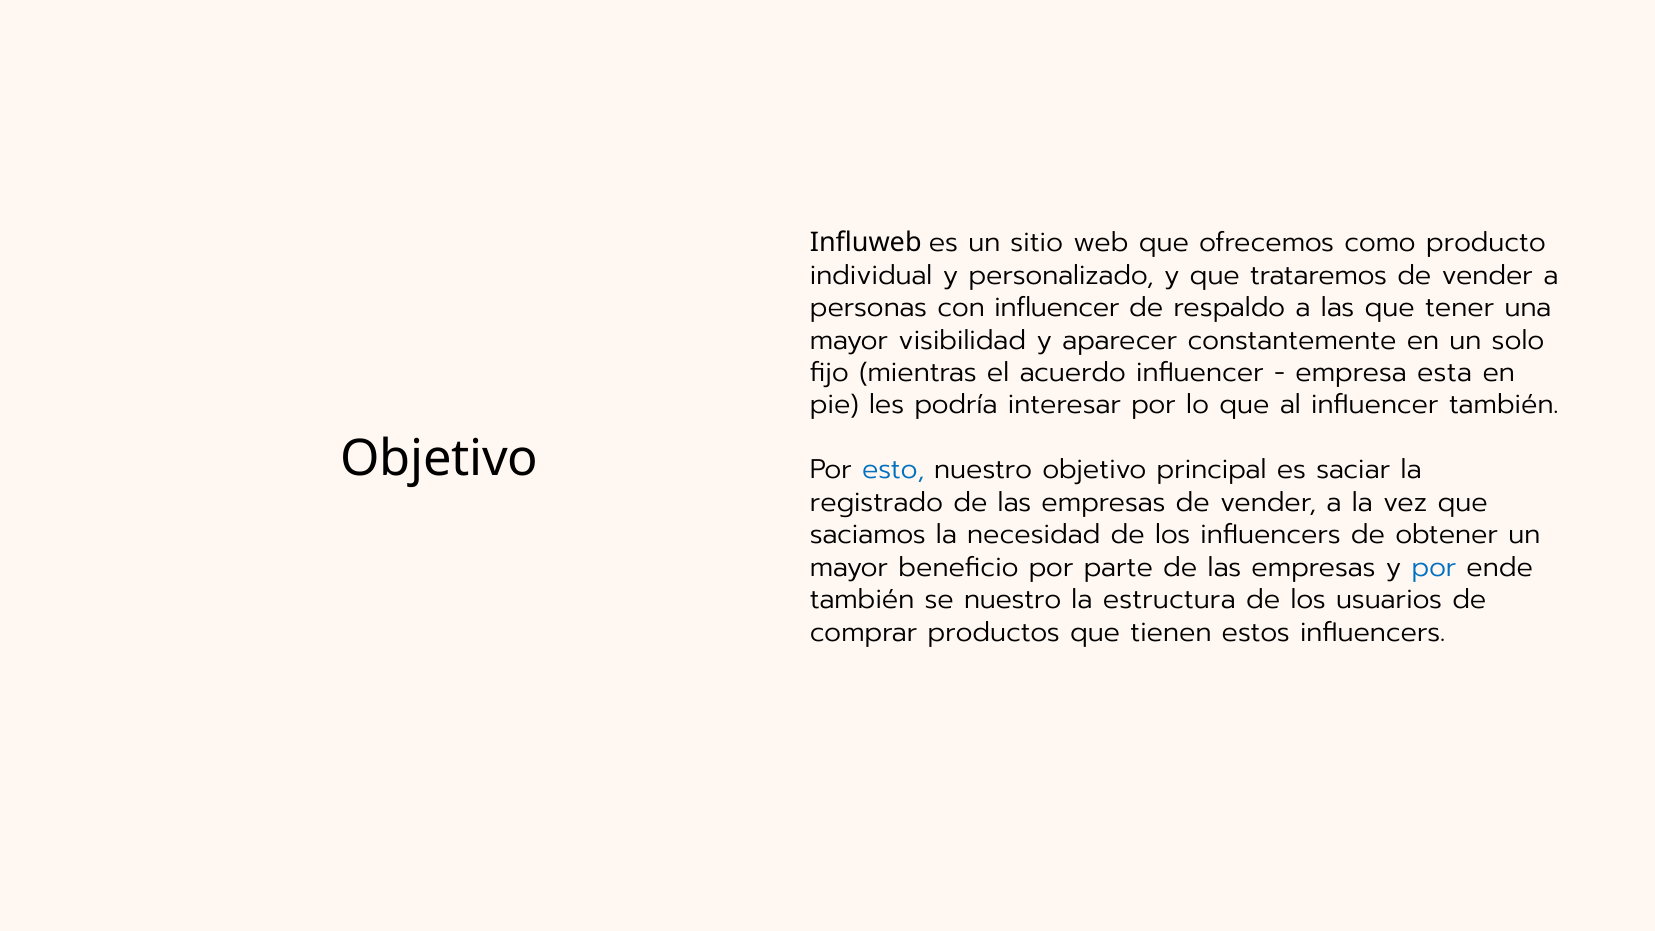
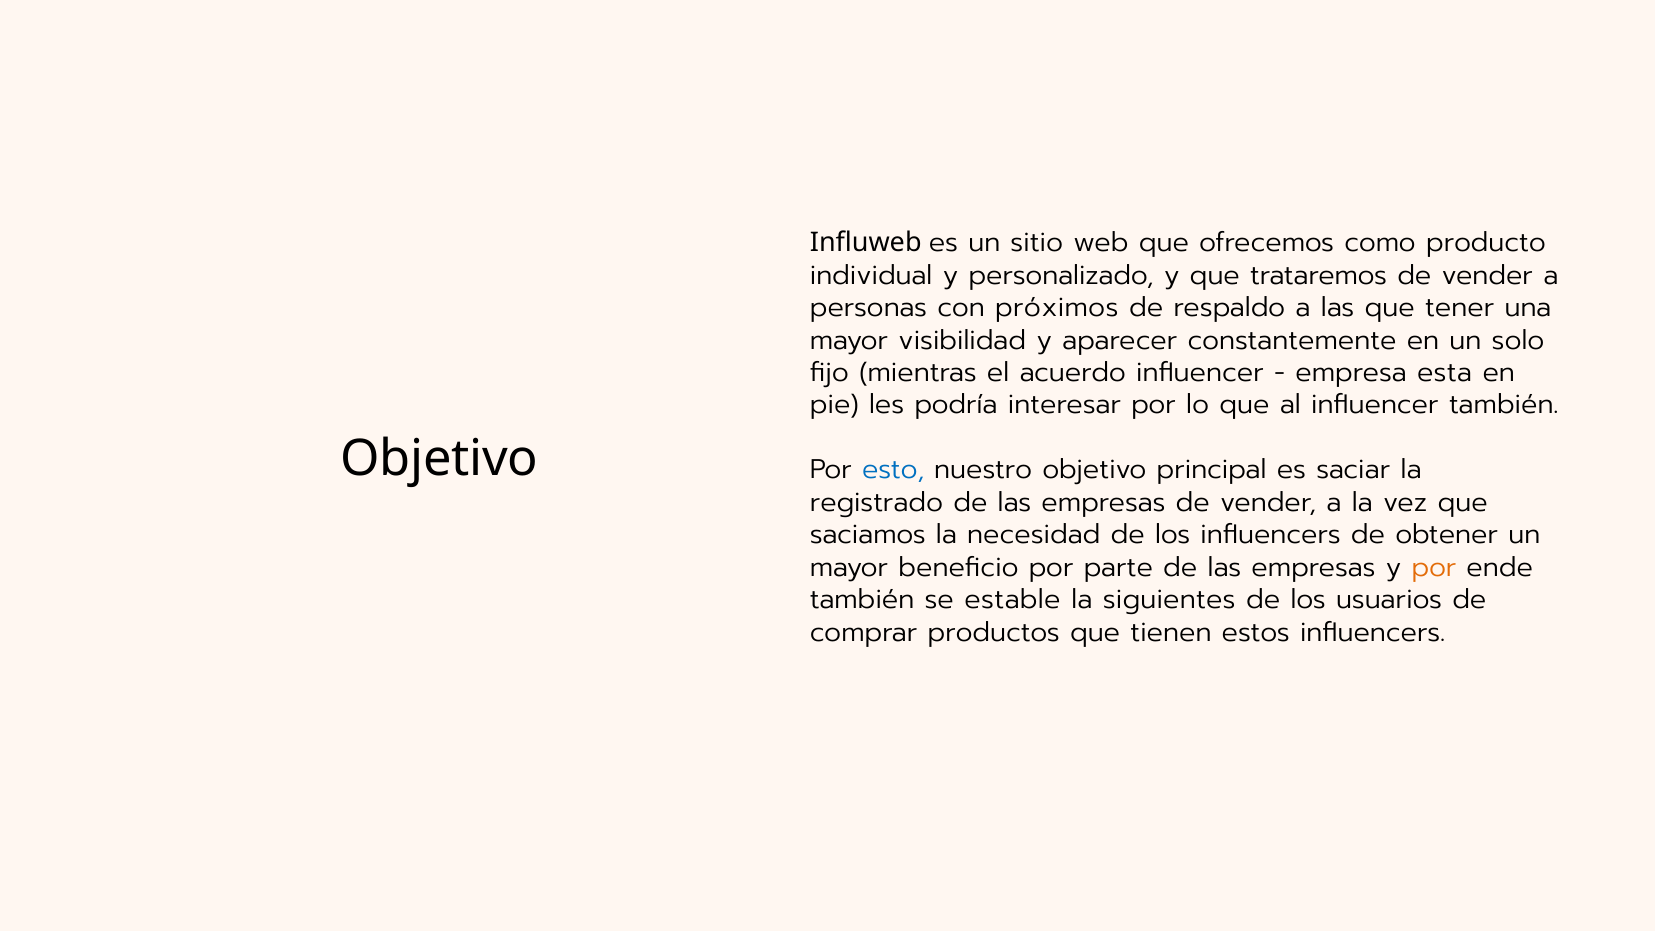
con influencer: influencer -> próximos (1057, 308)
por colour: blue -> orange (1434, 567)
se nuestro: nuestro -> estable (1013, 600)
estructura: estructura -> siguientes (1169, 600)
